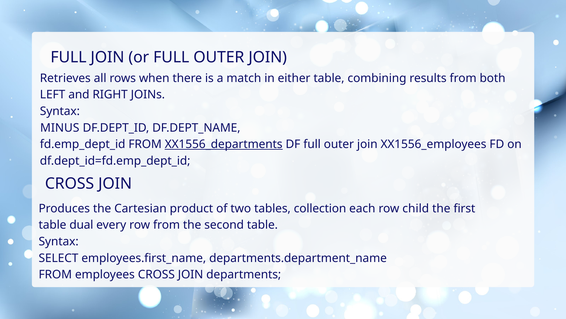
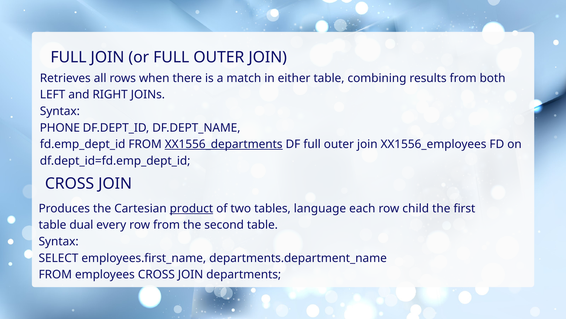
MINUS: MINUS -> PHONE (60, 128)
product underline: none -> present (191, 208)
collection: collection -> language (320, 208)
